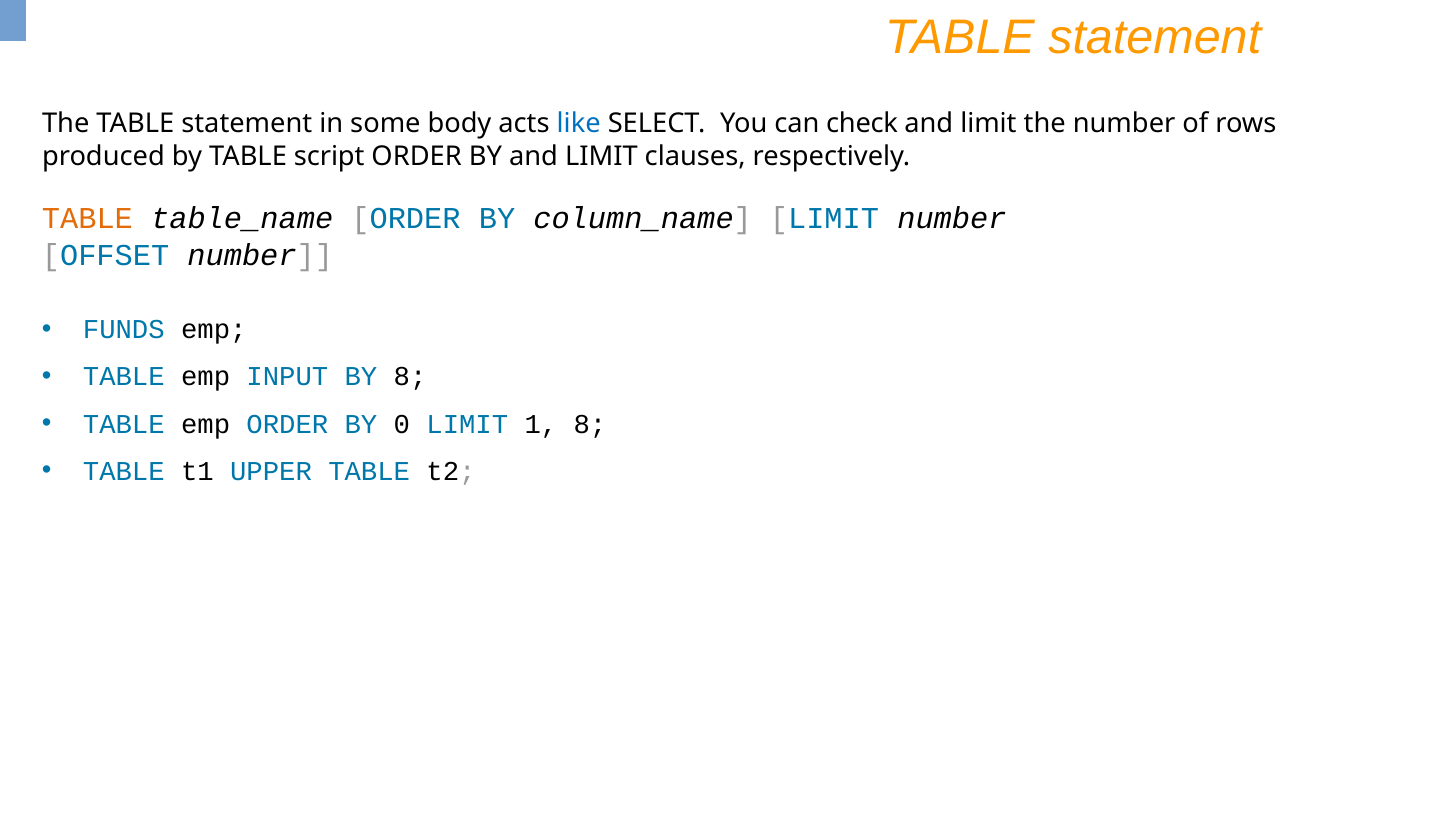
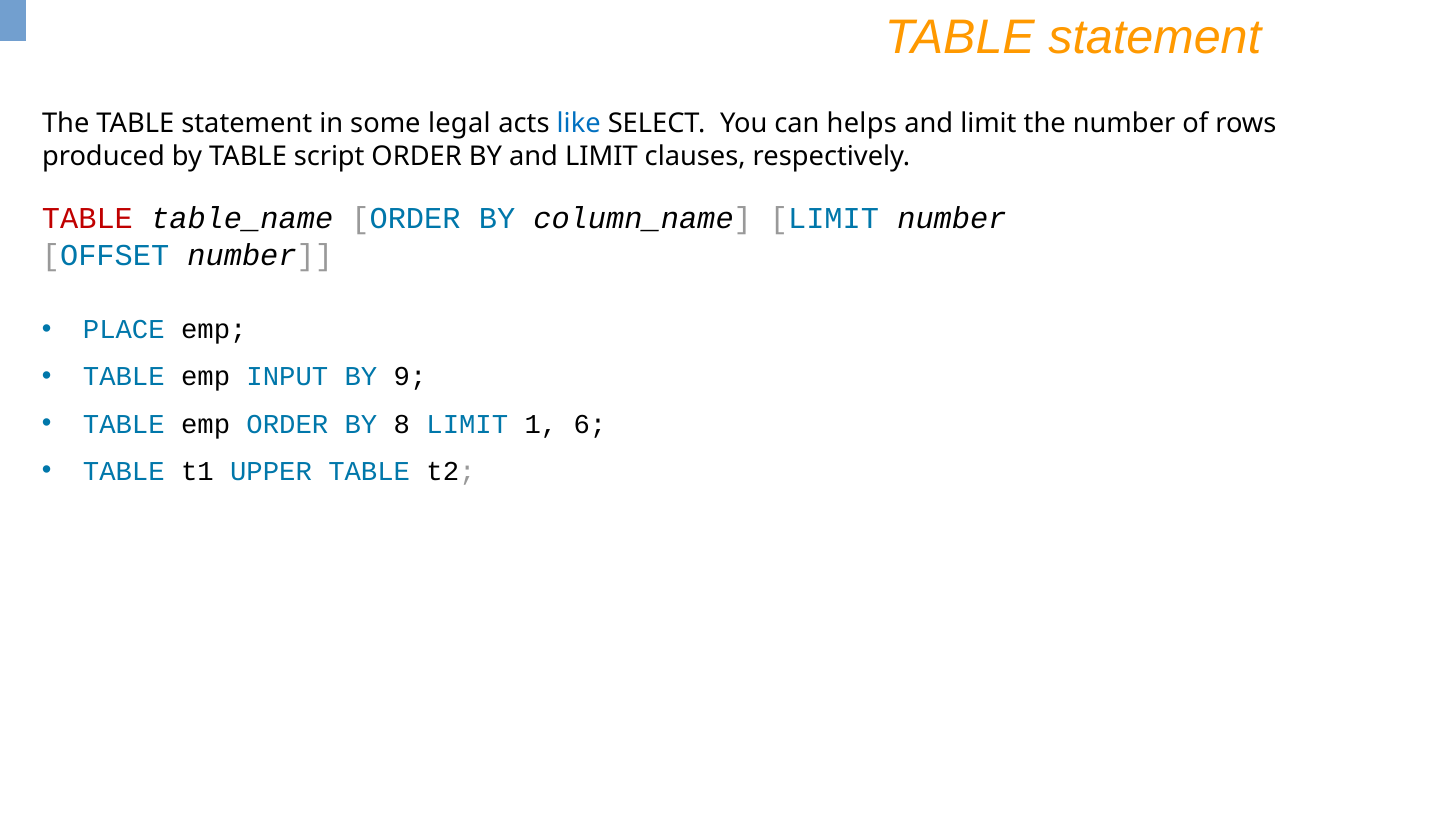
body: body -> legal (459, 124)
check: check -> helps (862, 124)
TABLE colour: orange -> red (87, 219)
FUNDS: FUNDS -> PLACE (124, 329)
BY 8: 8 -> 9 (410, 377)
0: 0 -> 8 (402, 424)
1 8: 8 -> 6 (590, 424)
